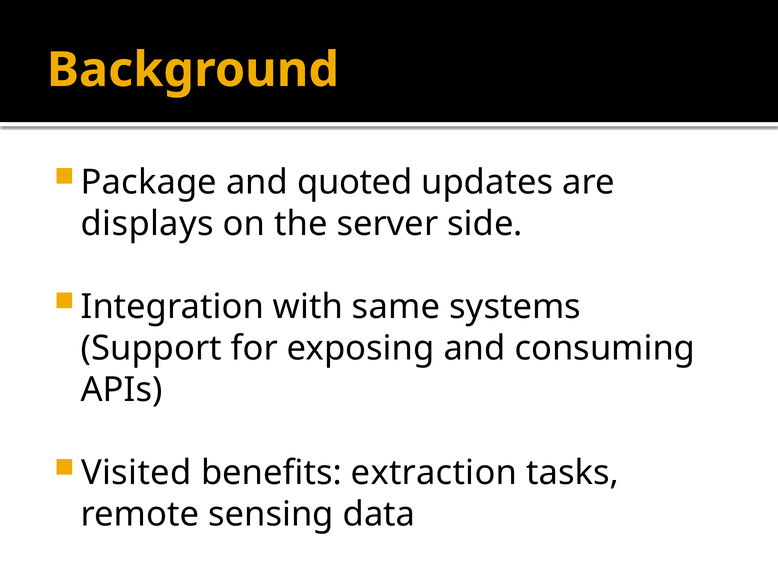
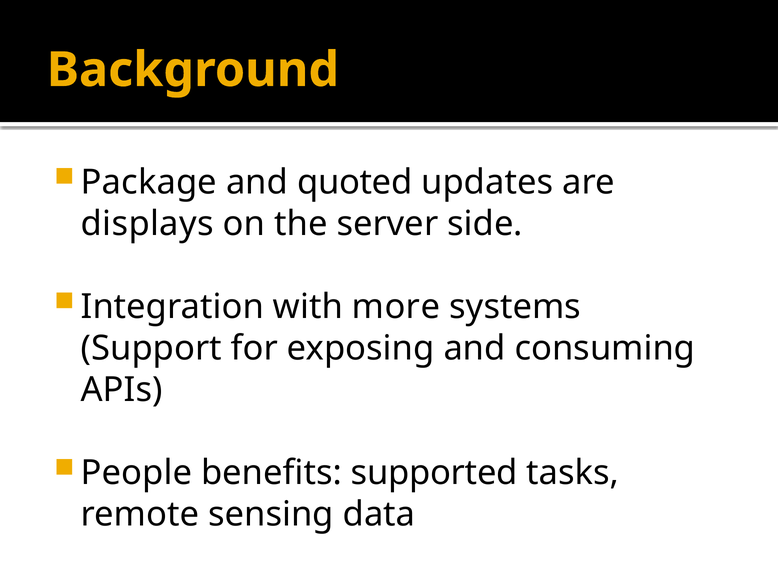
same: same -> more (396, 306)
Visited: Visited -> People (136, 473)
extraction: extraction -> supported (434, 473)
